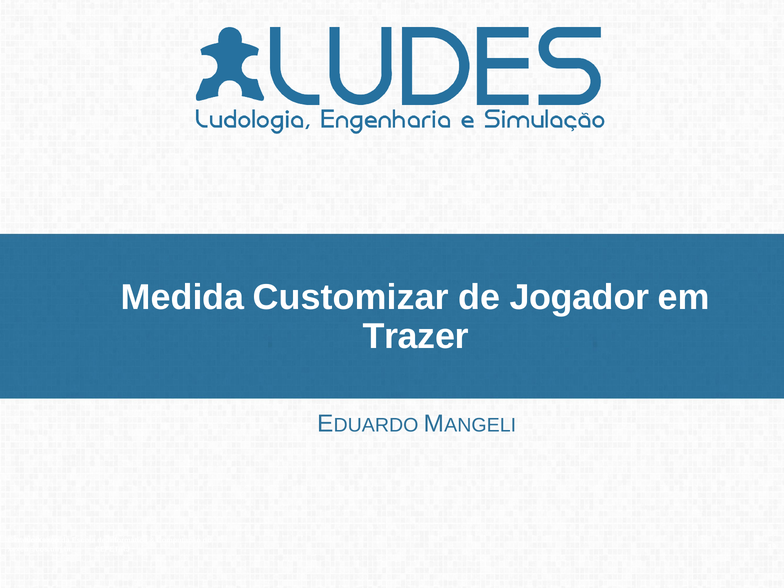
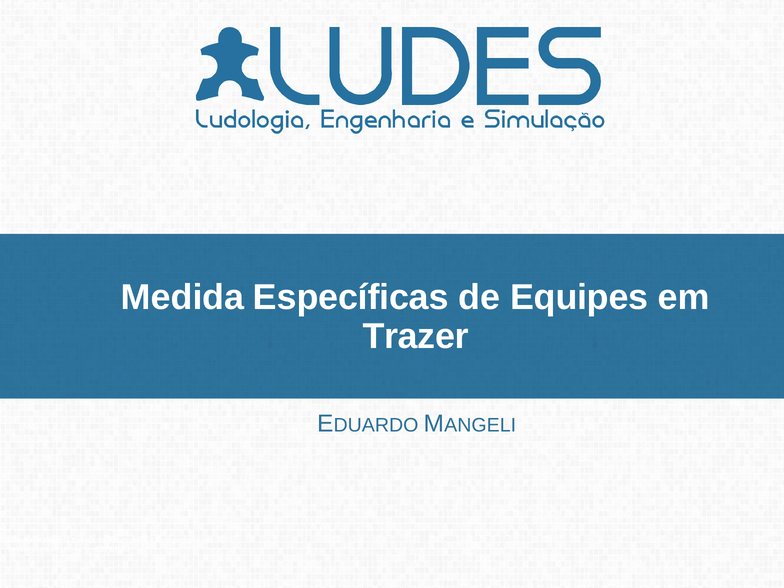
Customizar: Customizar -> Específicas (351, 298)
Jogador: Jogador -> Equipes (579, 298)
